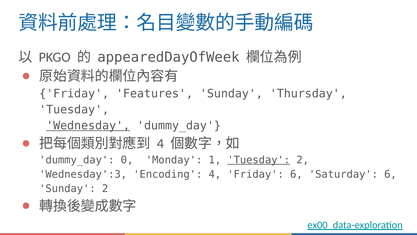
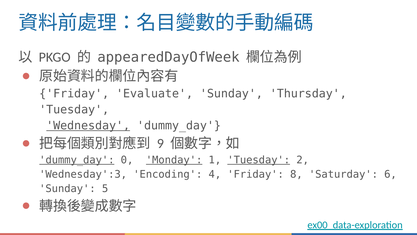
Features: Features -> Evaluate (155, 93)
4: 4 -> 9 (160, 143)
dummy_day underline: none -> present (77, 160)
Monday underline: none -> present (174, 160)
Friday 6: 6 -> 8 (296, 174)
Sunday 2: 2 -> 5 (105, 188)
